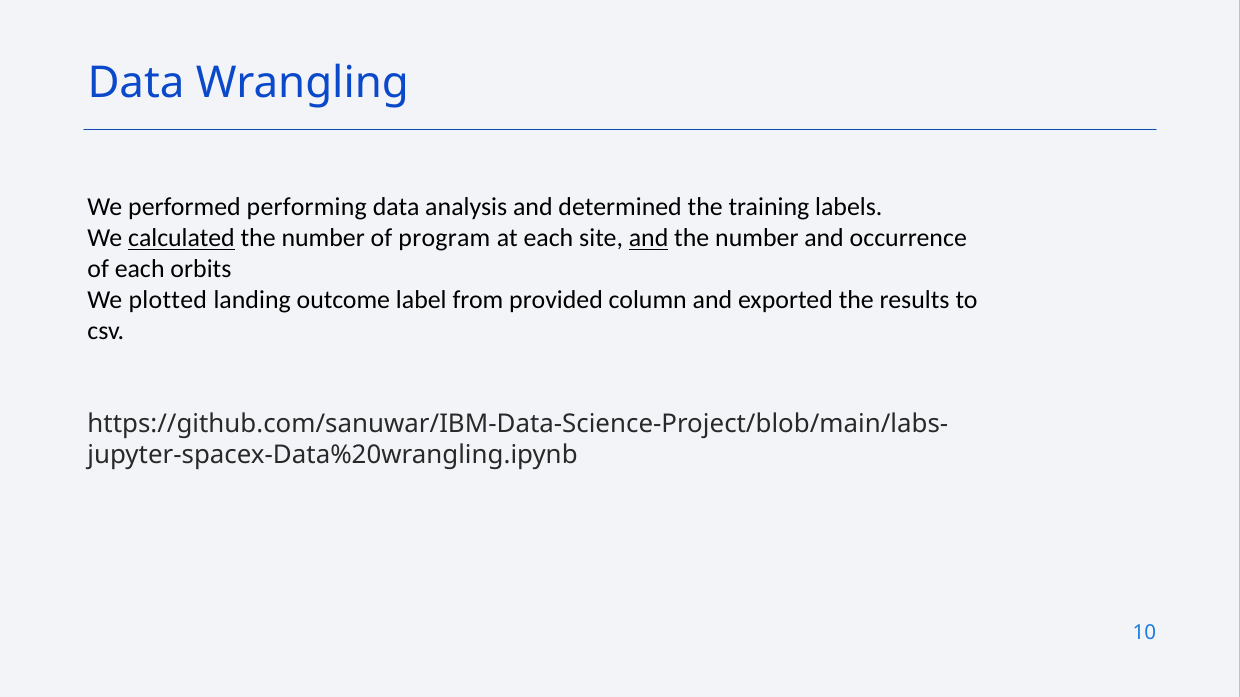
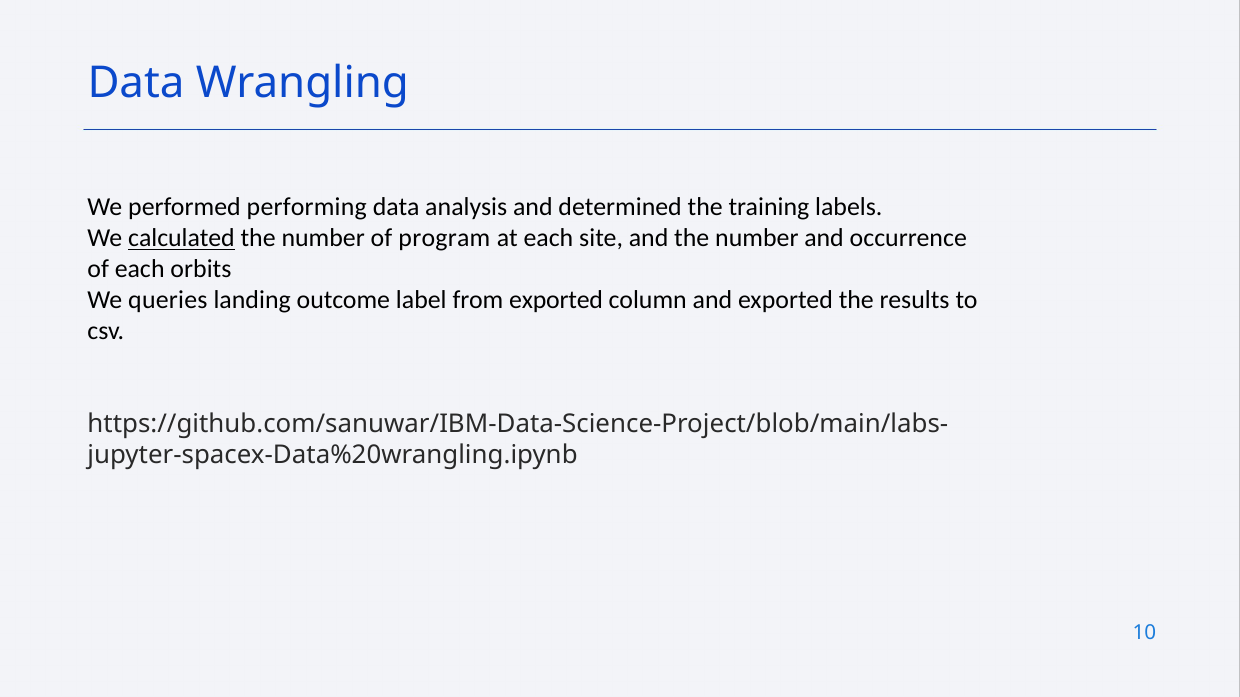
and underline: present -> none (649, 239)
plotted: plotted -> queries (168, 301)
from provided: provided -> exported (556, 301)
